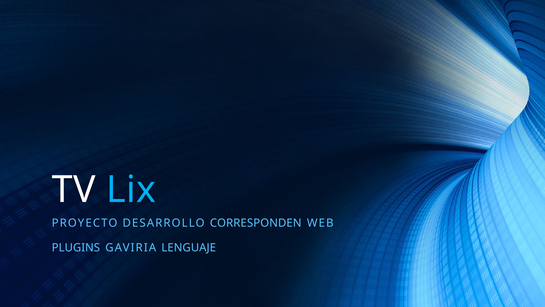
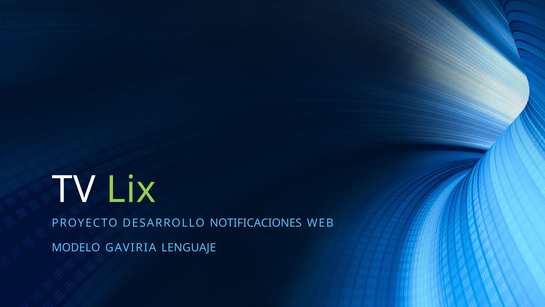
Lix colour: light blue -> light green (131, 190)
CORRESPONDEN: CORRESPONDEN -> NOTIFICACIONES (256, 223)
PLUGINS: PLUGINS -> MODELO (76, 247)
